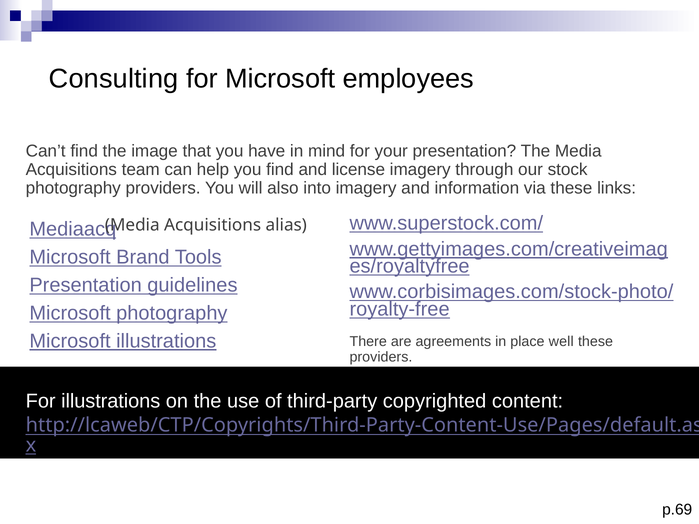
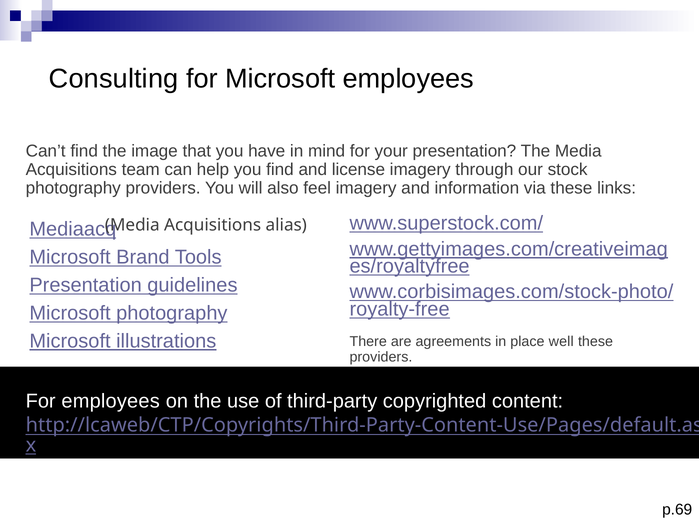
into: into -> feel (317, 188)
For illustrations: illustrations -> employees (111, 402)
